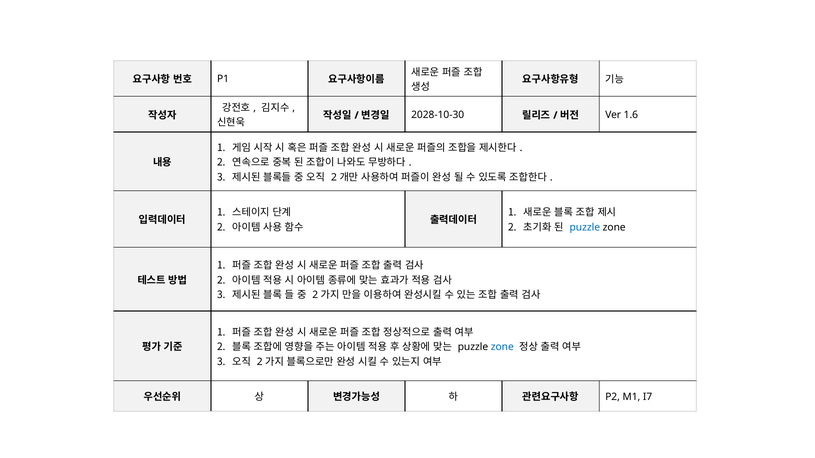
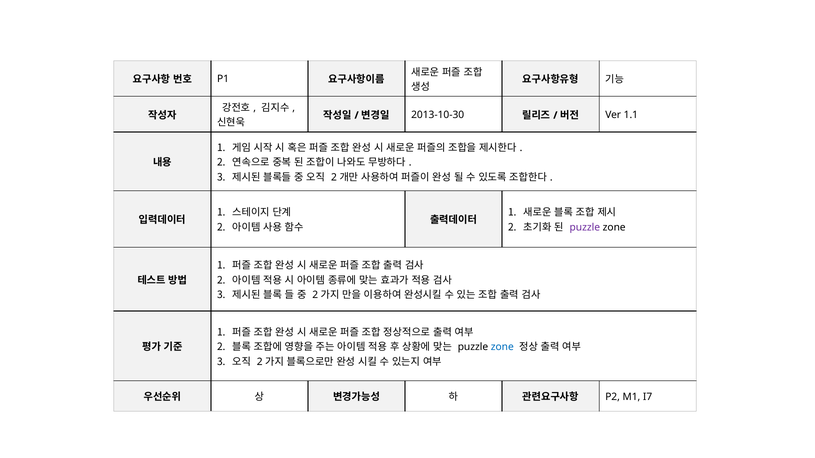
2028-10-30: 2028-10-30 -> 2013-10-30 (438, 115)
1.6: 1.6 -> 1.1 (631, 115)
puzzle colour: blue -> purple (585, 228)
